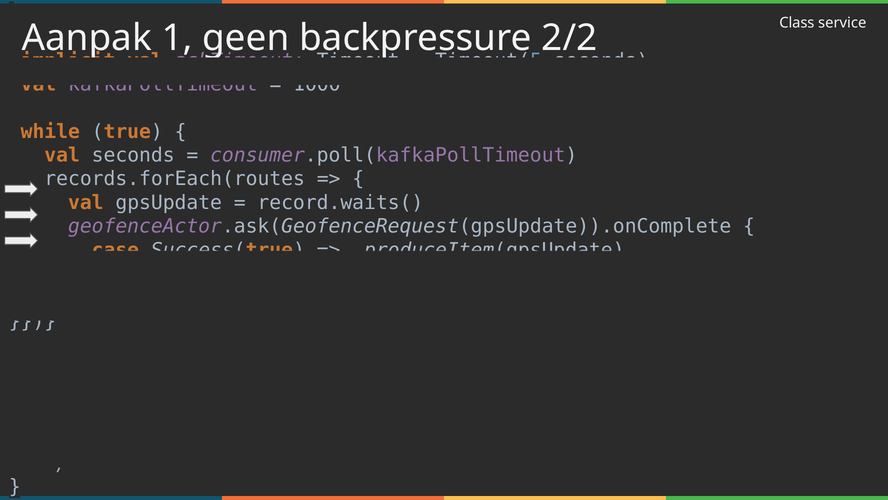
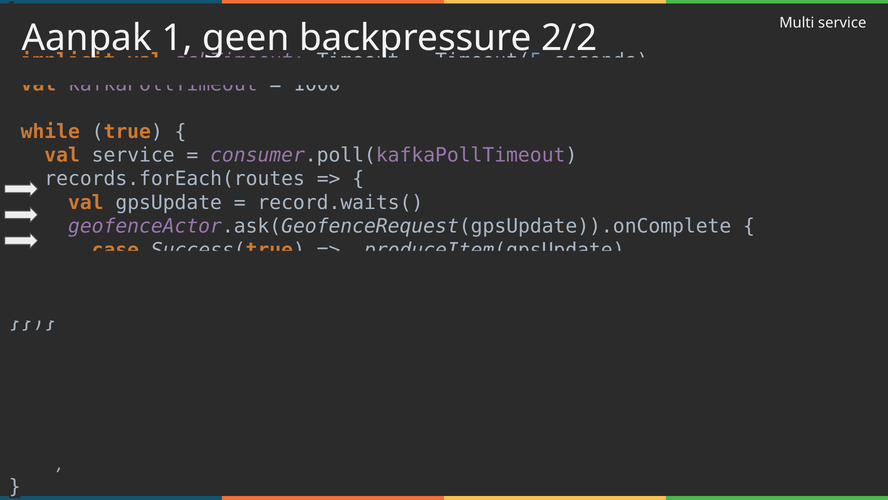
Class: Class -> Multi (797, 23)
val seconds: seconds -> service (133, 155)
